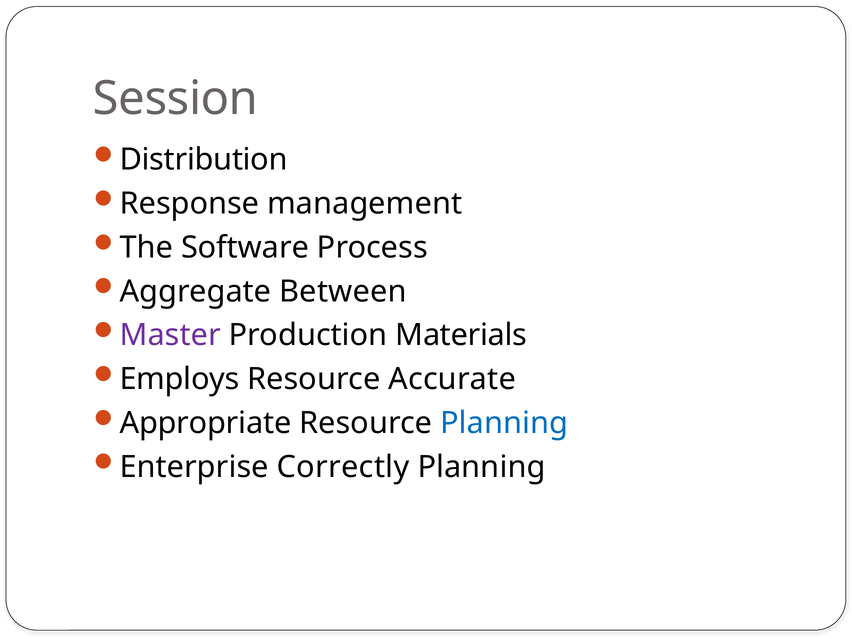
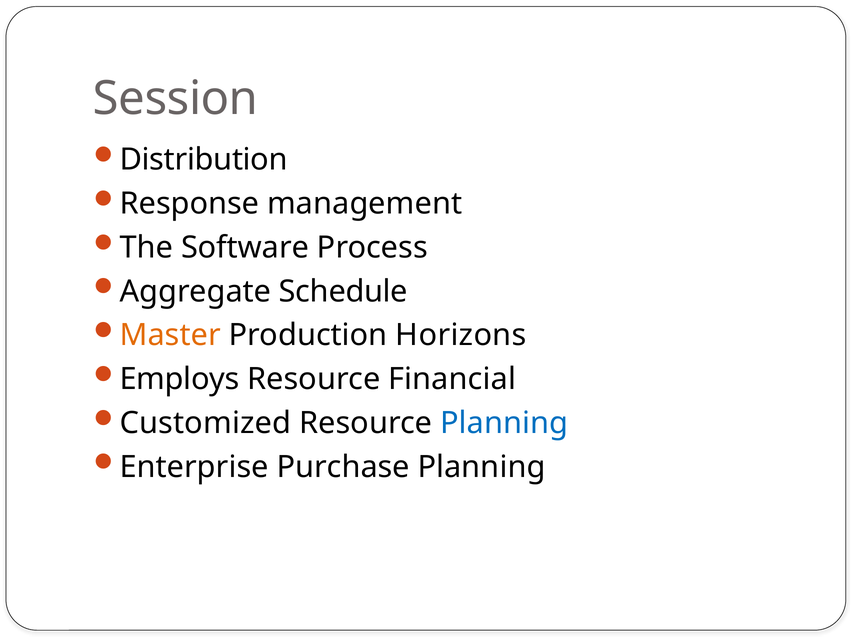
Between: Between -> Schedule (343, 291)
Master colour: purple -> orange (170, 335)
Materials: Materials -> Horizons (461, 335)
Accurate: Accurate -> Financial (452, 379)
Appropriate: Appropriate -> Customized (205, 423)
Correctly: Correctly -> Purchase (343, 467)
